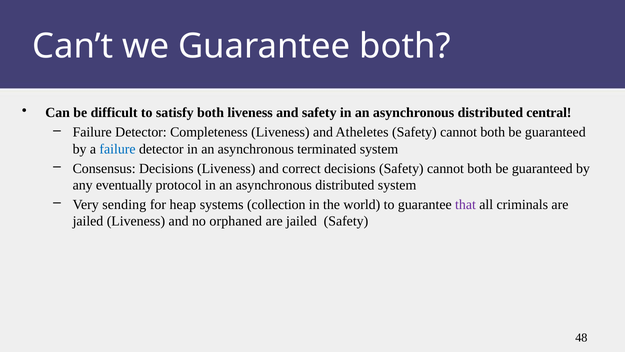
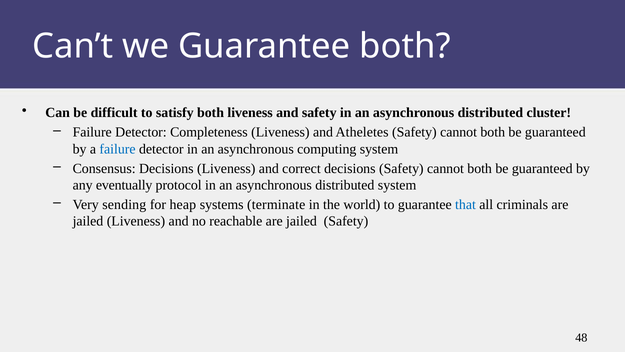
central: central -> cluster (549, 113)
terminated: terminated -> computing (327, 149)
collection: collection -> terminate (276, 204)
that colour: purple -> blue (466, 204)
orphaned: orphaned -> reachable (236, 221)
